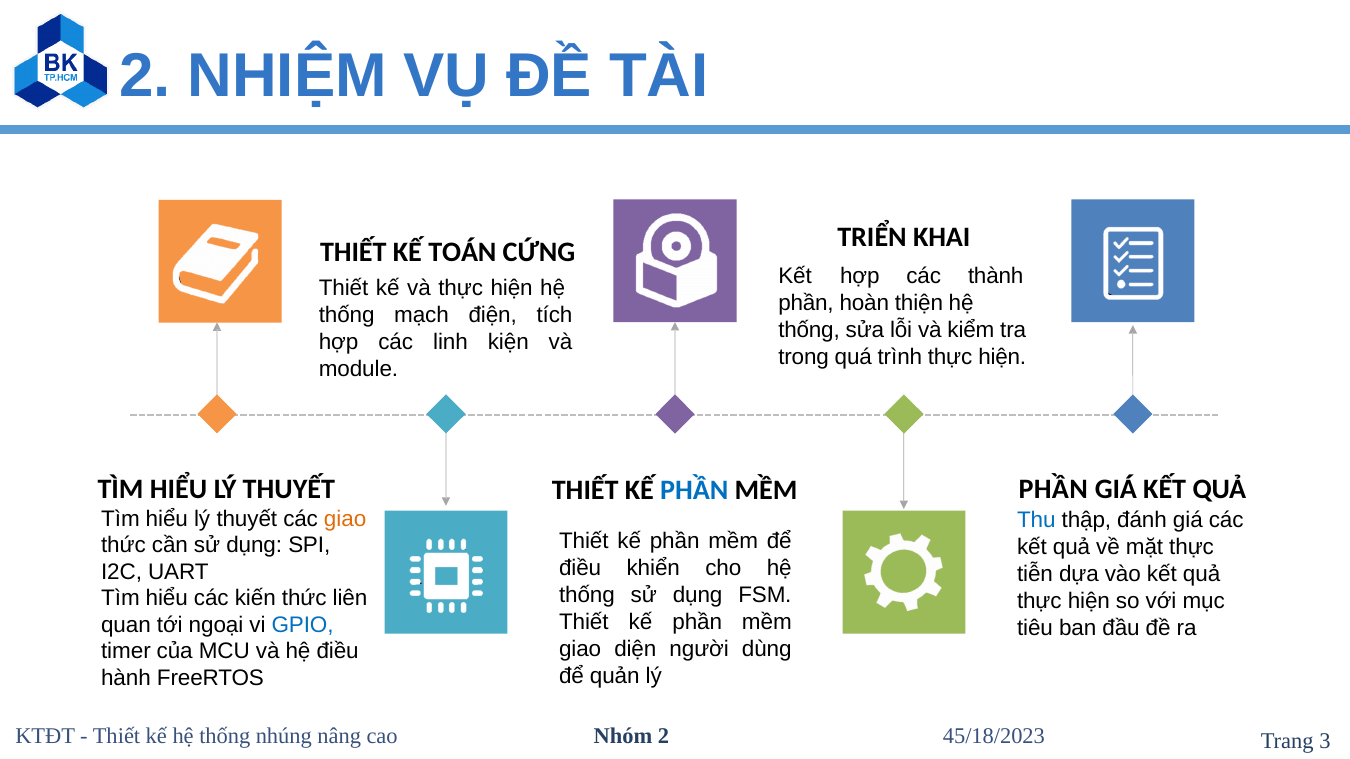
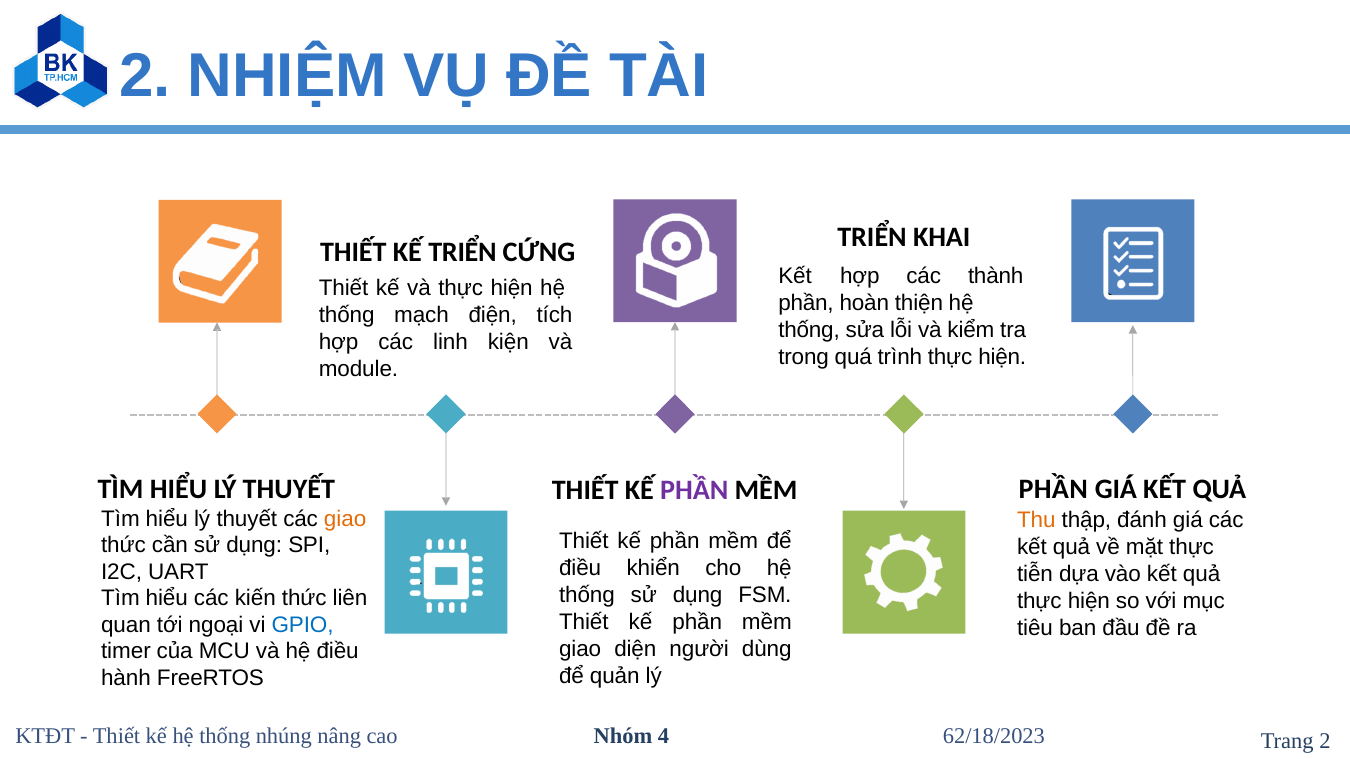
KẾ TOÁN: TOÁN -> TRIỂN (462, 252)
PHẦN colour: blue -> purple (694, 490)
Thu colour: blue -> orange (1036, 520)
2: 2 -> 4 (663, 737)
45/18/2023: 45/18/2023 -> 62/18/2023 (994, 737)
Trang 3: 3 -> 2 (1325, 742)
